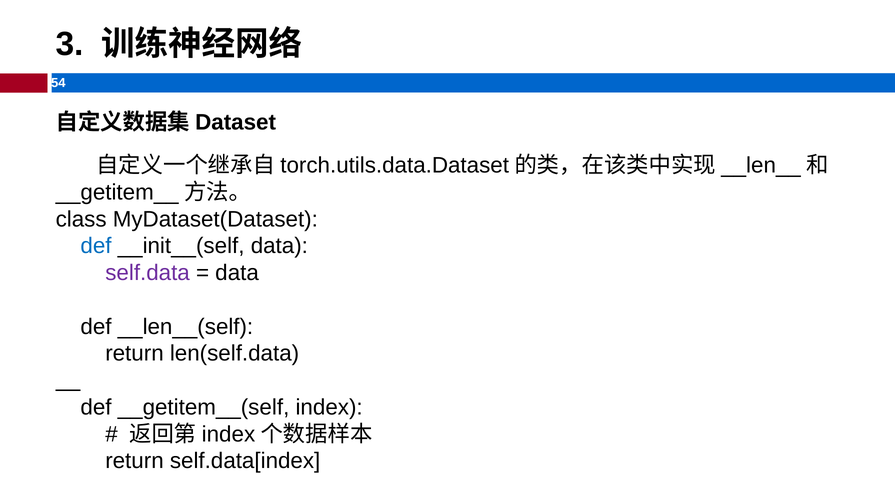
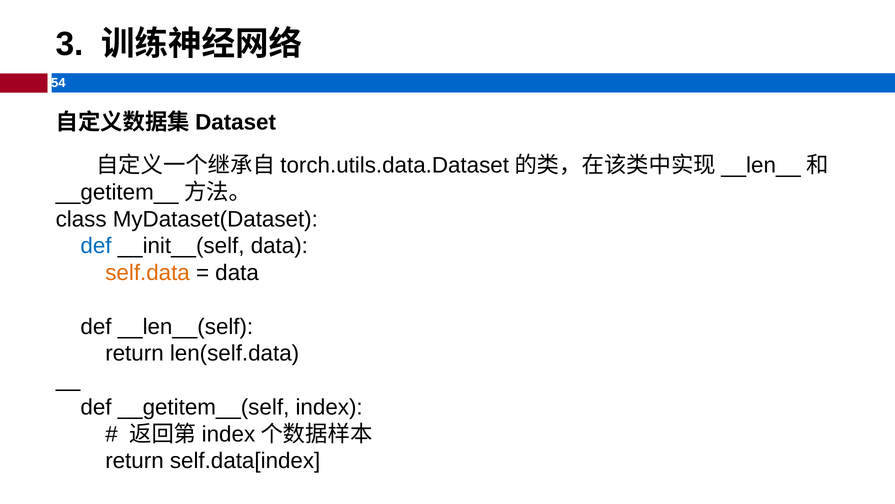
self.data colour: purple -> orange (148, 273)
